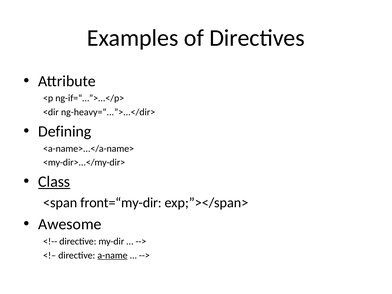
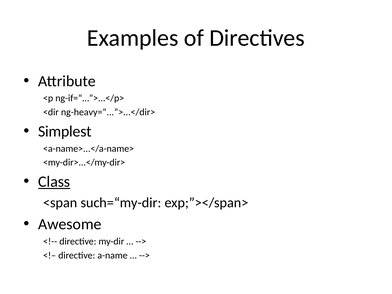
Defining: Defining -> Simplest (65, 131)
front=“my-dir: front=“my-dir -> such=“my-dir (121, 203)
a-name underline: present -> none (113, 255)
